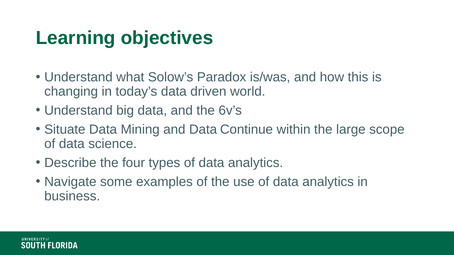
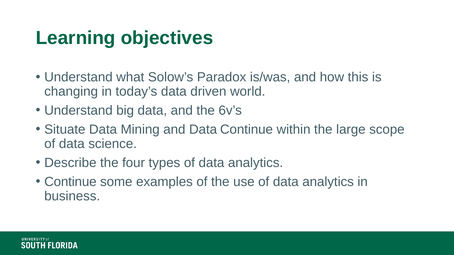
Navigate: Navigate -> Continue (70, 182)
